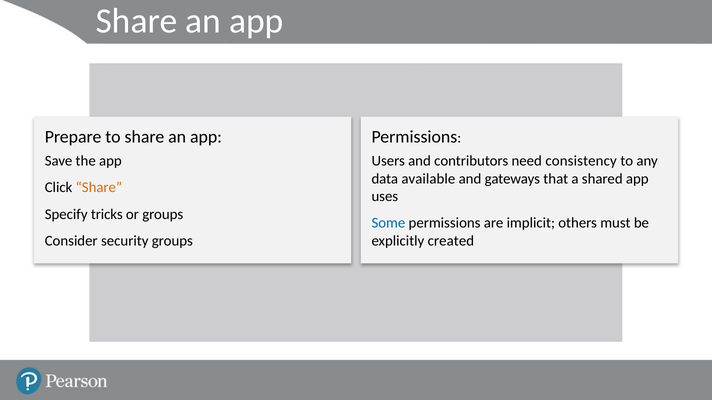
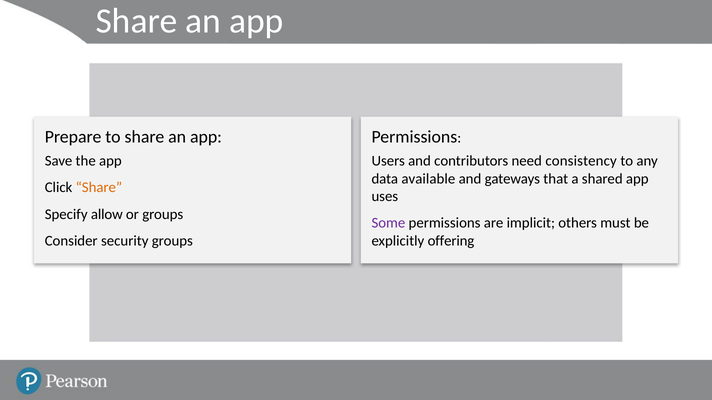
tricks: tricks -> allow (107, 215)
Some colour: blue -> purple (388, 223)
created: created -> offering (451, 241)
